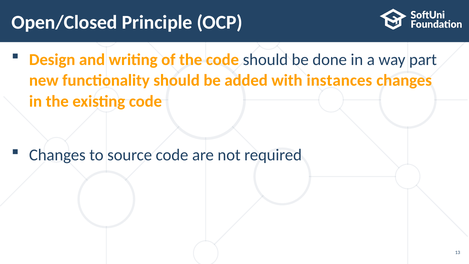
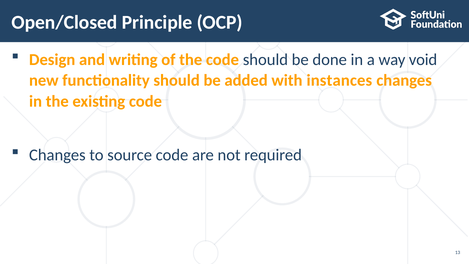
part: part -> void (423, 60)
